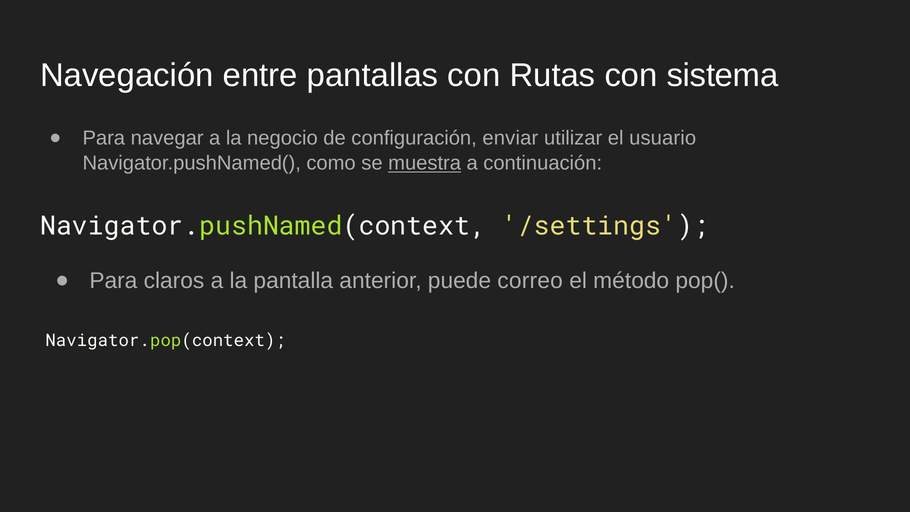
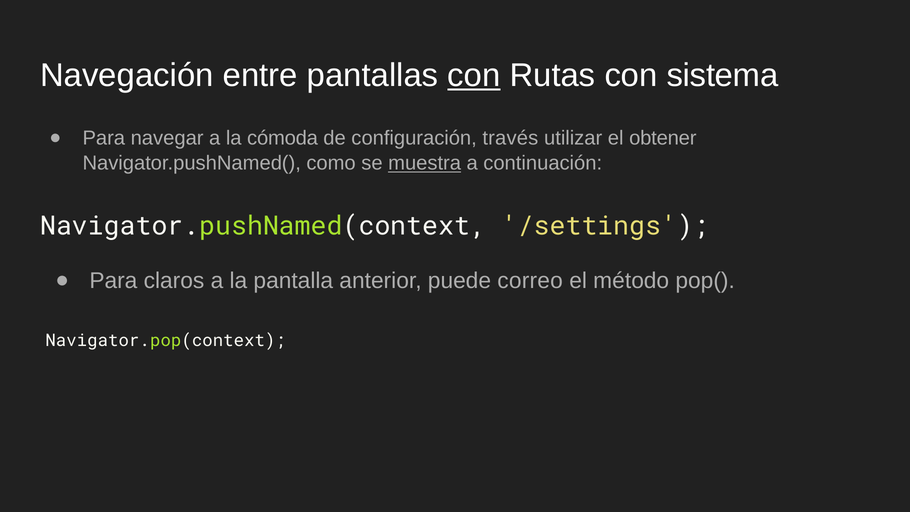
con underline: none -> present (474, 75)
negocio: negocio -> cómoda (283, 138)
enviar: enviar -> través (510, 138)
usuario: usuario -> obtener (663, 138)
